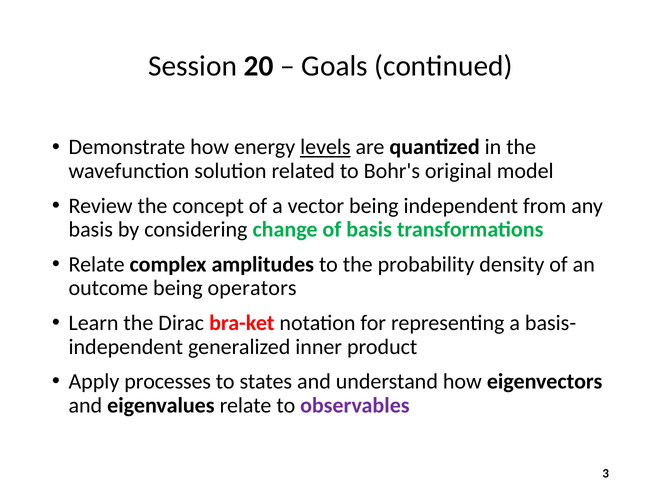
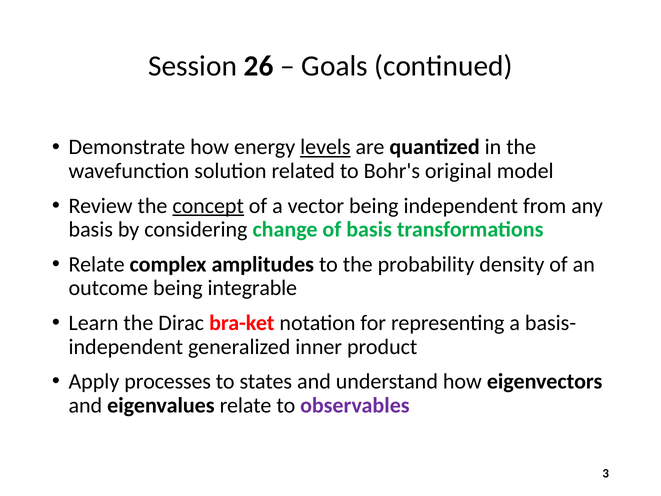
20: 20 -> 26 (259, 66)
concept underline: none -> present (208, 206)
operators: operators -> integrable (252, 288)
